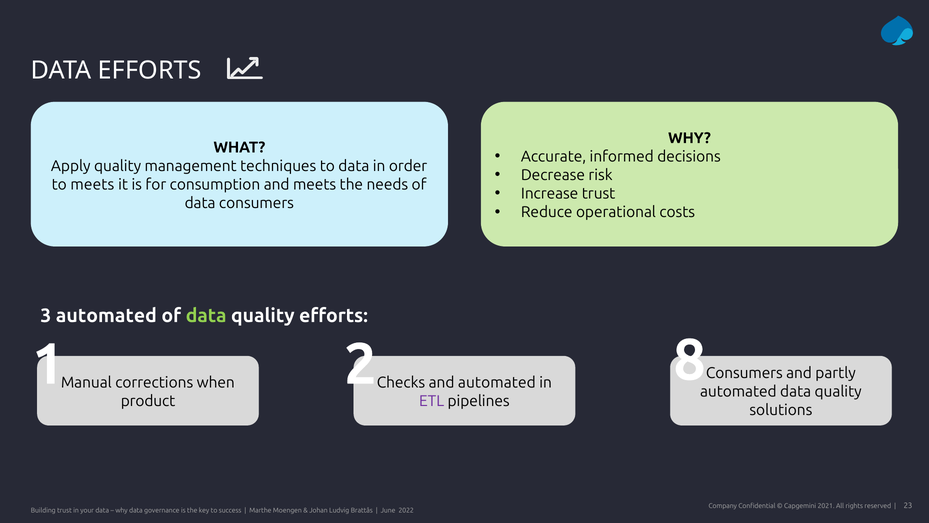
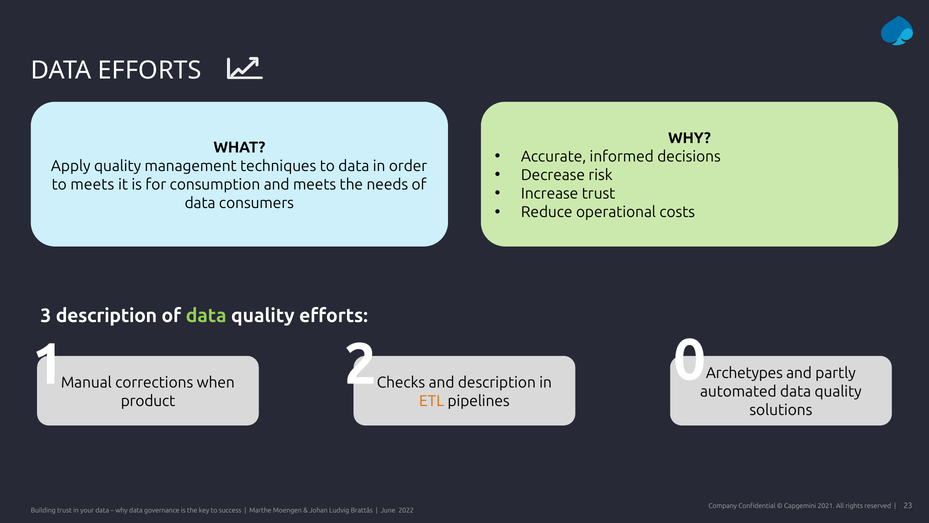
3 automated: automated -> description (106, 315)
8: 8 -> 0 (690, 360)
Consumers: Consumers -> Archetypes (744, 373)
and automated: automated -> description (497, 382)
ETL colour: purple -> orange (432, 401)
